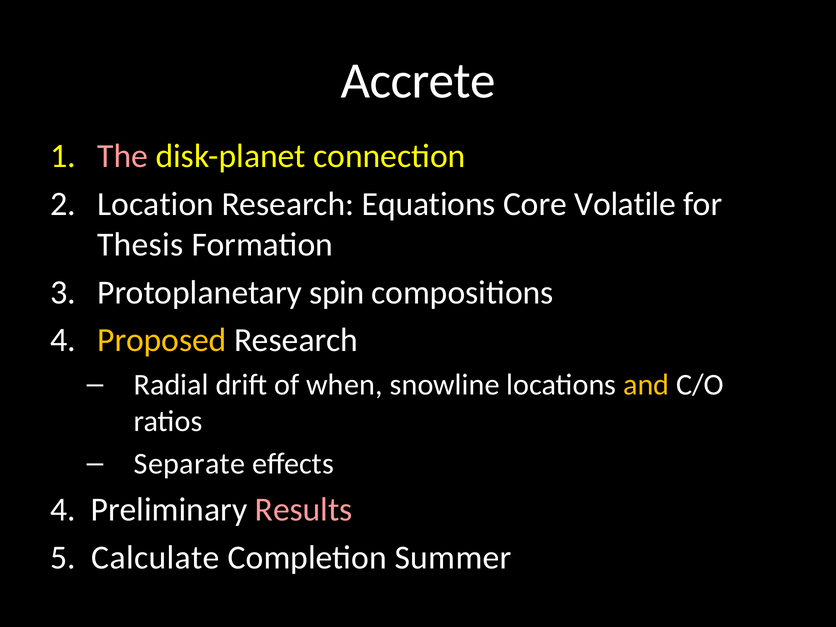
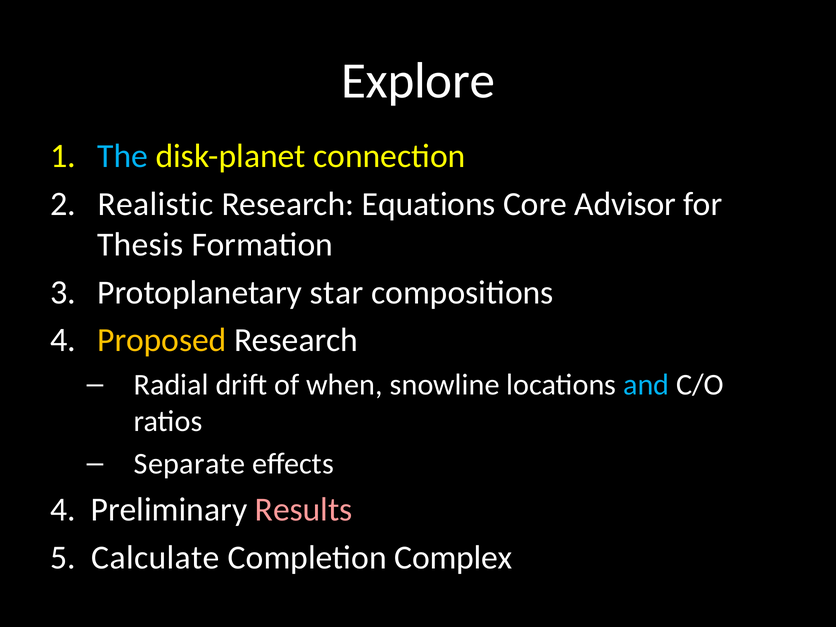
Accrete: Accrete -> Explore (418, 81)
The colour: pink -> light blue (123, 156)
Location: Location -> Realistic (155, 204)
Volatile: Volatile -> Advisor (625, 204)
spin: spin -> star (337, 292)
and colour: yellow -> light blue (646, 385)
Summer: Summer -> Complex (453, 558)
